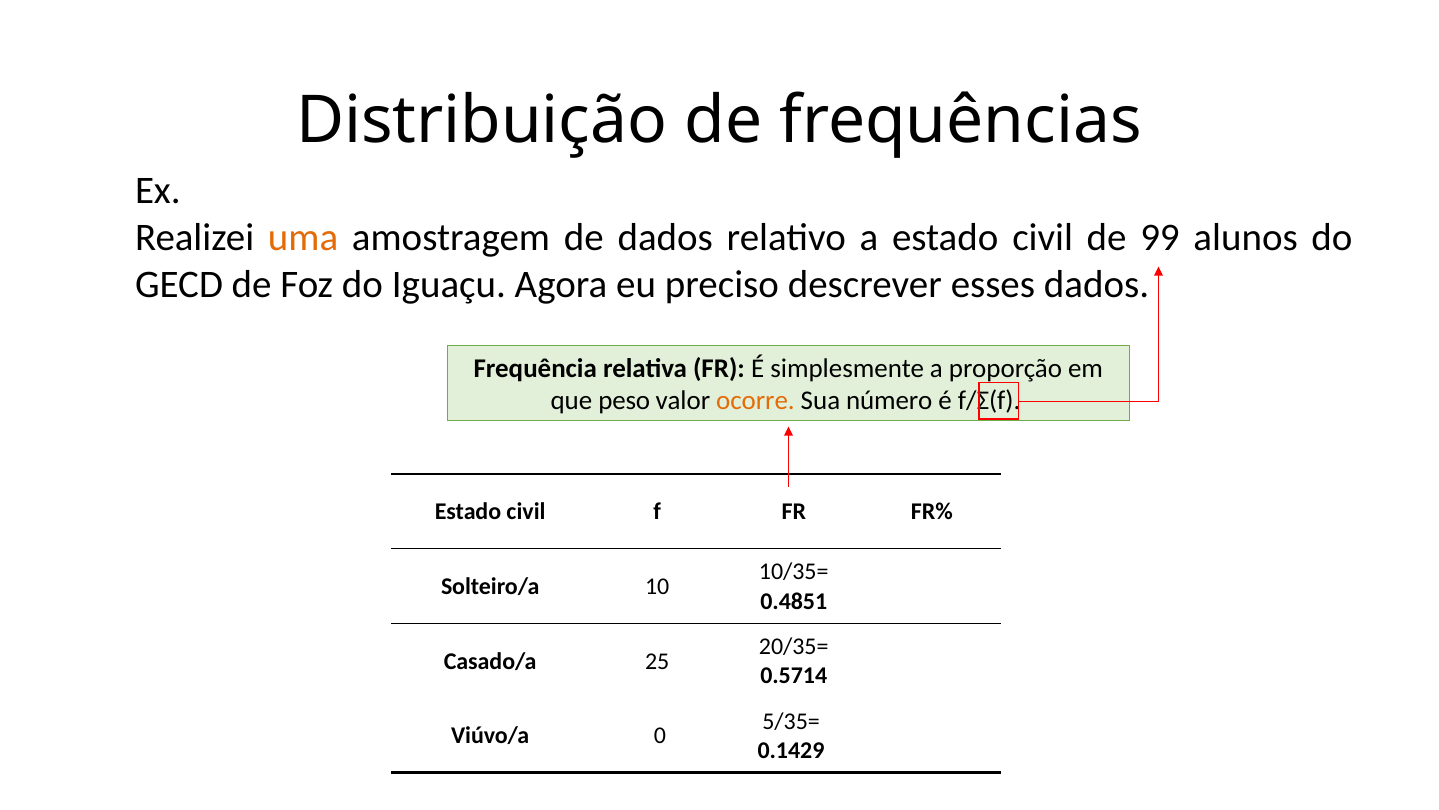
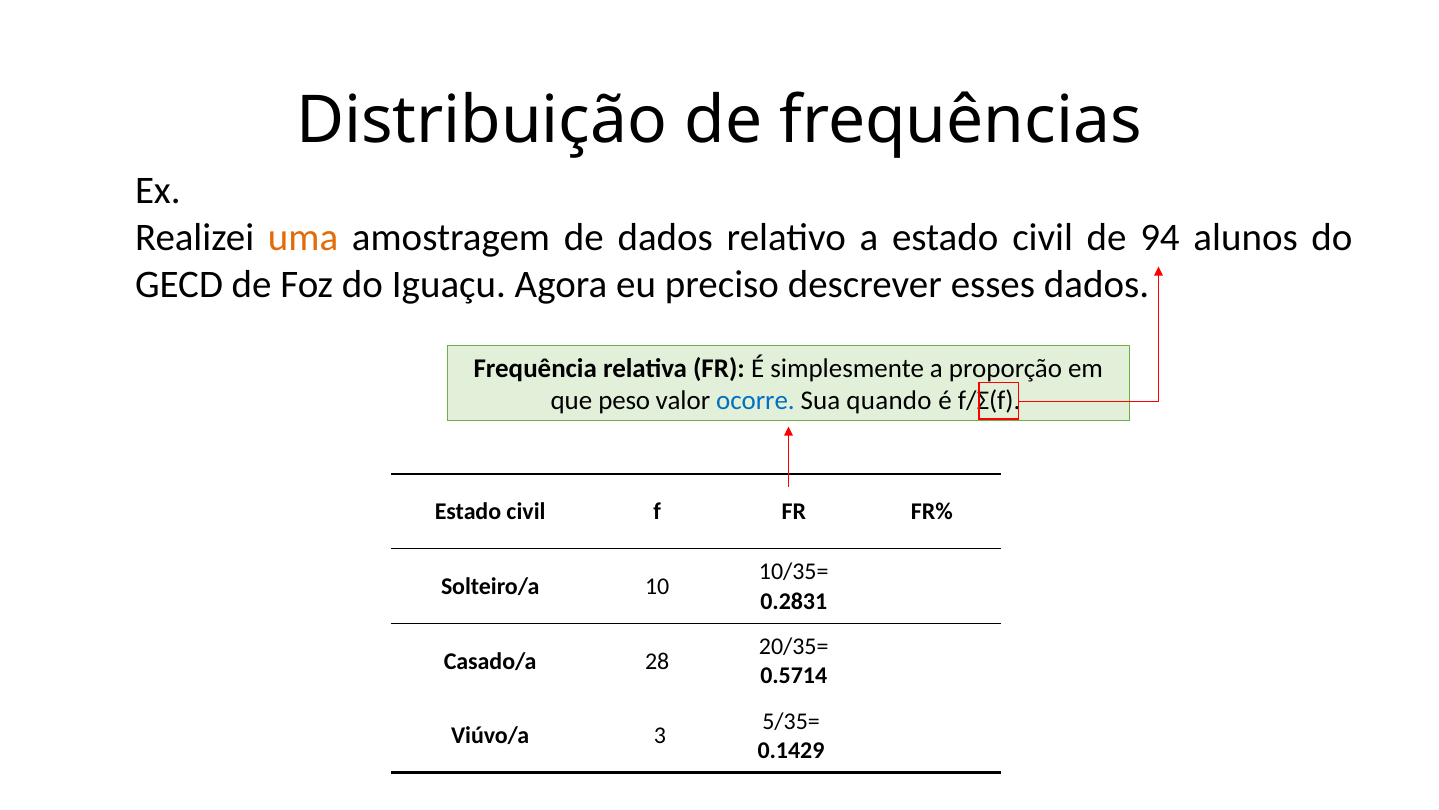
99: 99 -> 94 (1160, 238)
ocorre colour: orange -> blue (755, 401)
número: número -> quando (889, 401)
0.4851: 0.4851 -> 0.2831 (794, 601)
25: 25 -> 28 (657, 661)
0: 0 -> 3 (660, 735)
